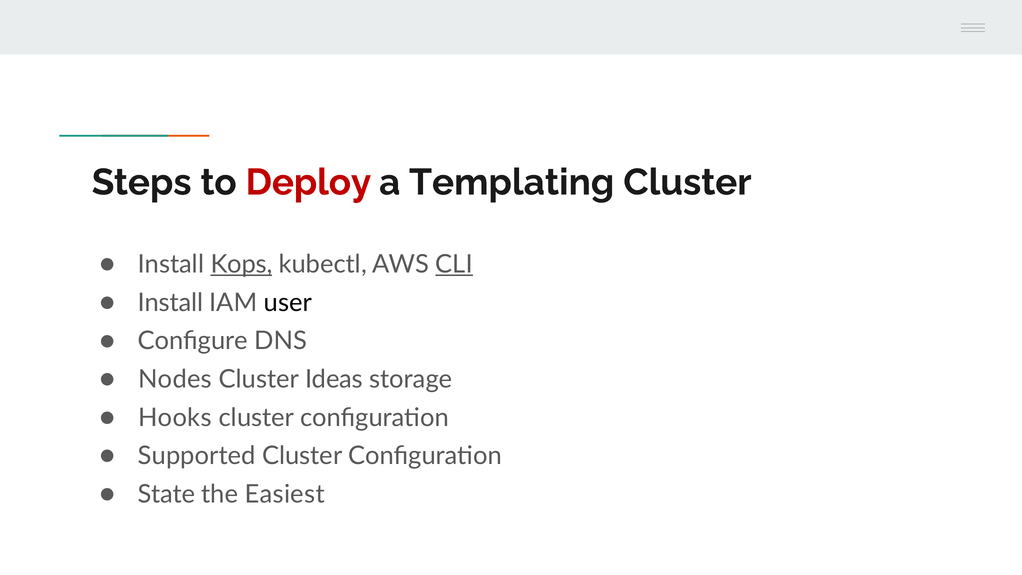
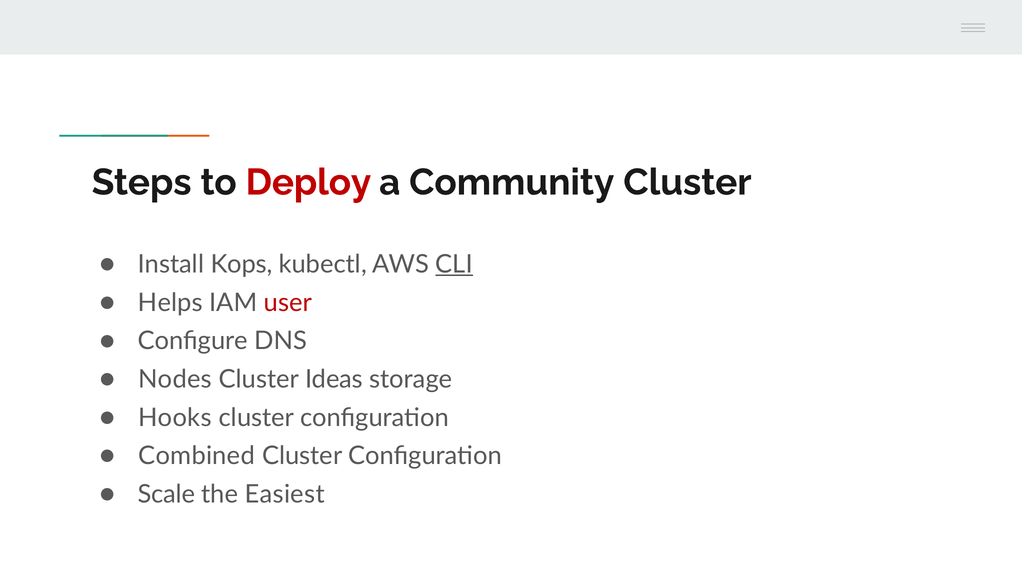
Templating: Templating -> Community (512, 182)
Kops underline: present -> none (241, 264)
Install: Install -> Helps (170, 303)
user colour: black -> red (288, 303)
Supported: Supported -> Combined (197, 456)
State: State -> Scale (167, 494)
